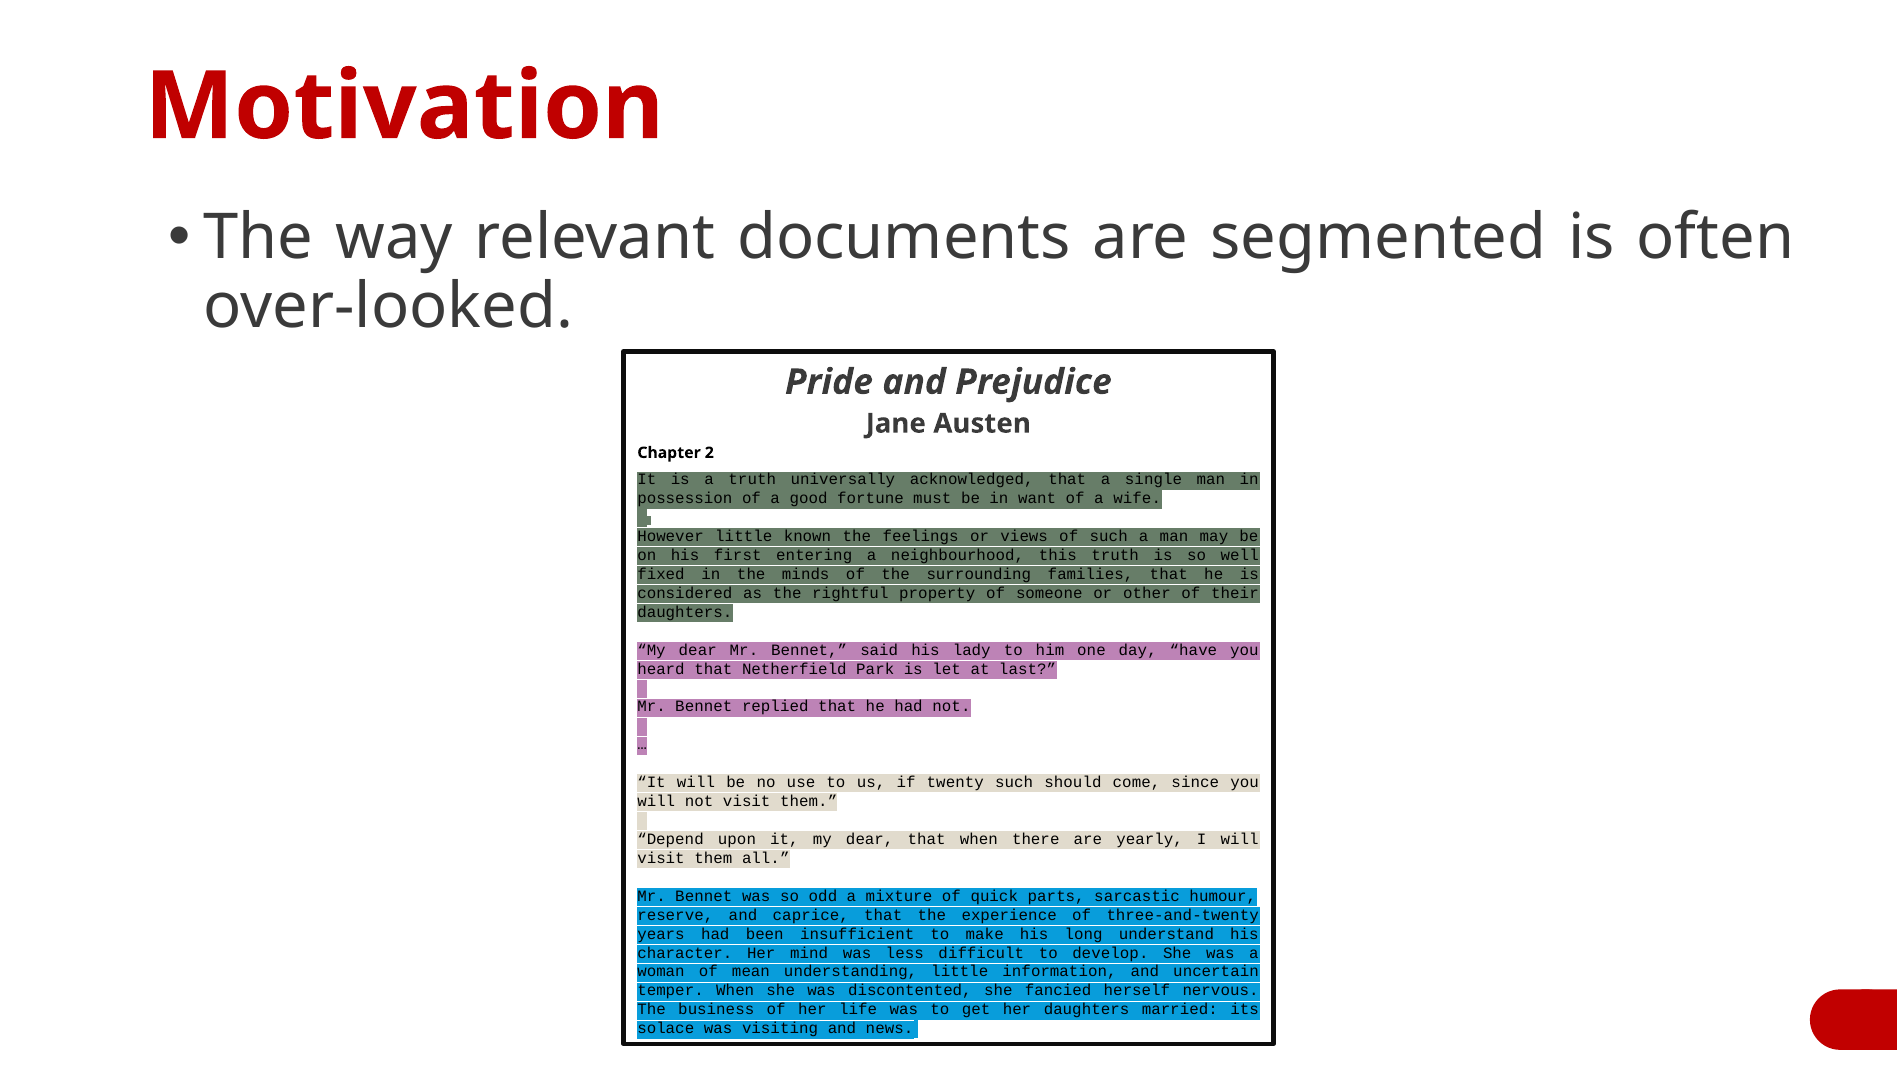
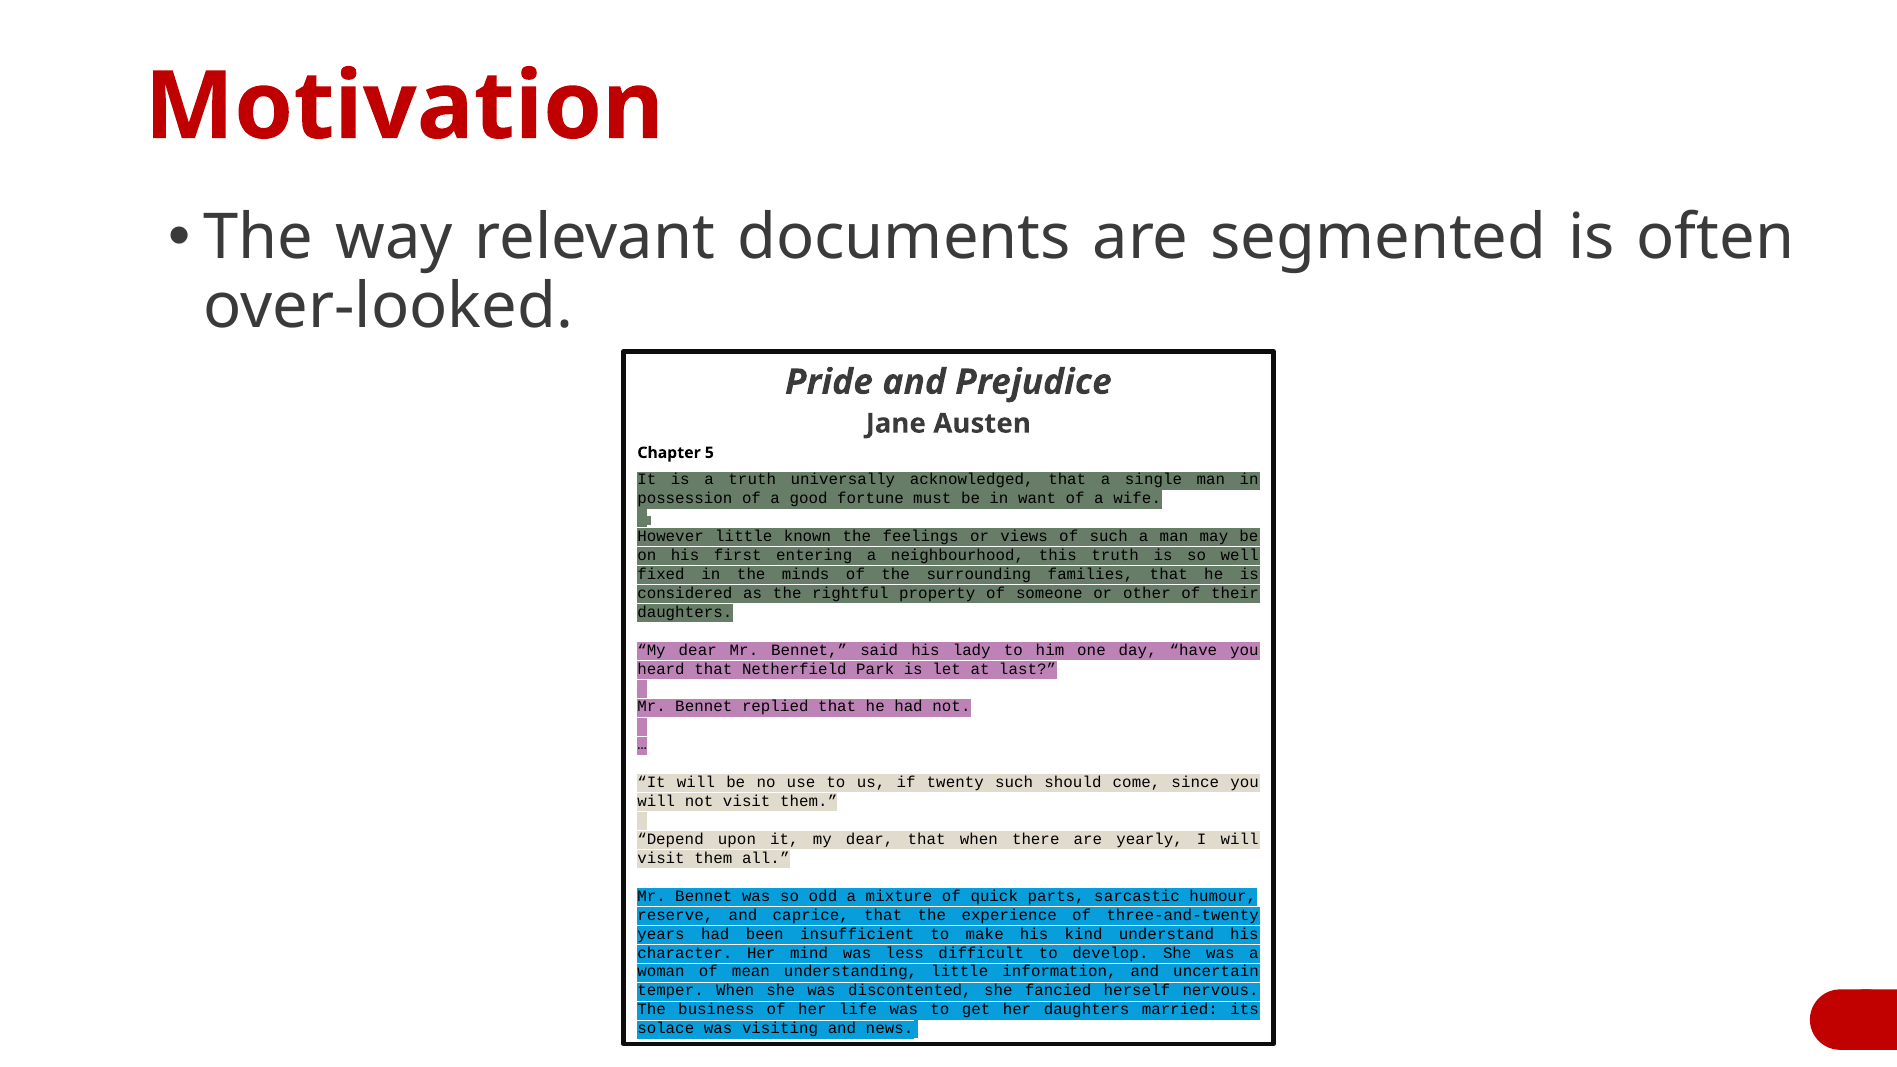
2: 2 -> 5 (709, 453)
long: long -> kind (1084, 934)
